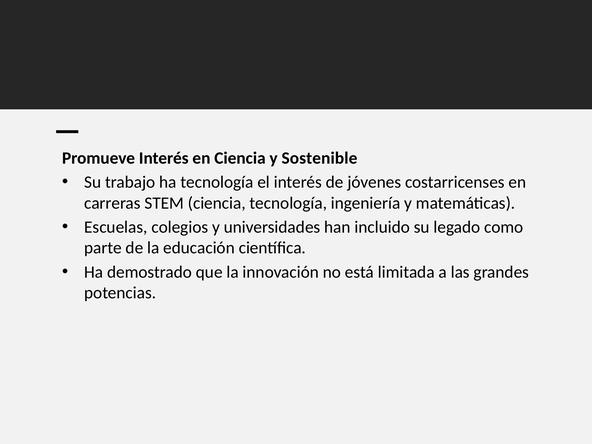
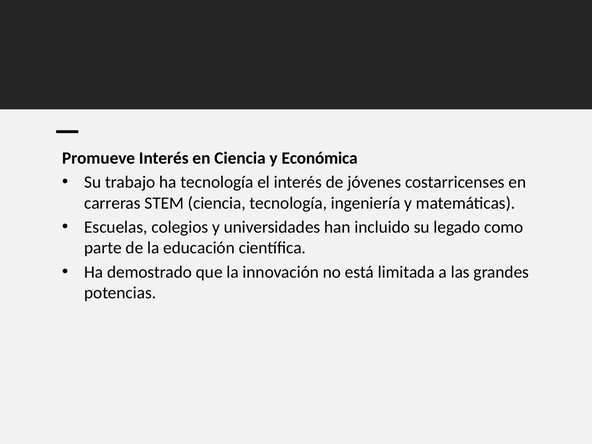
Sostenible: Sostenible -> Económica (320, 158)
